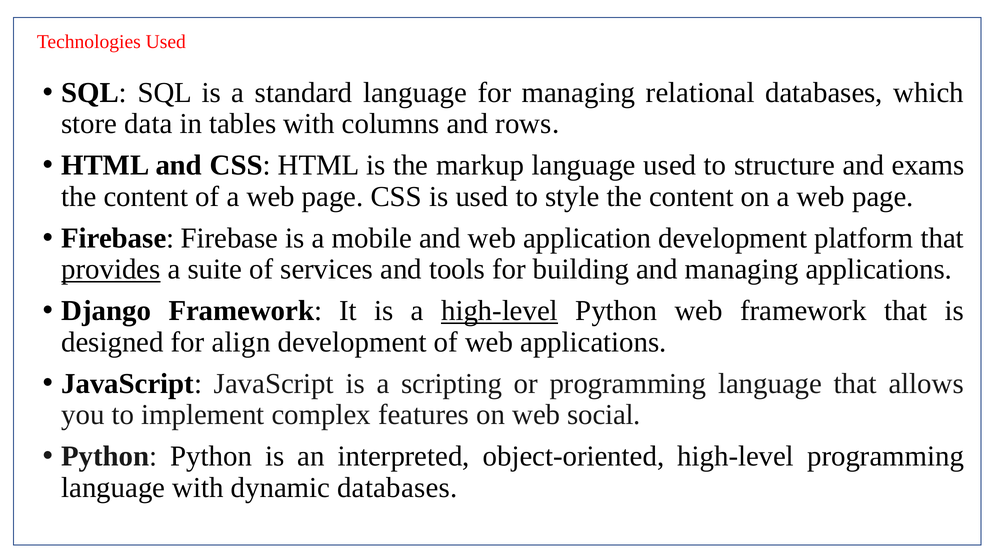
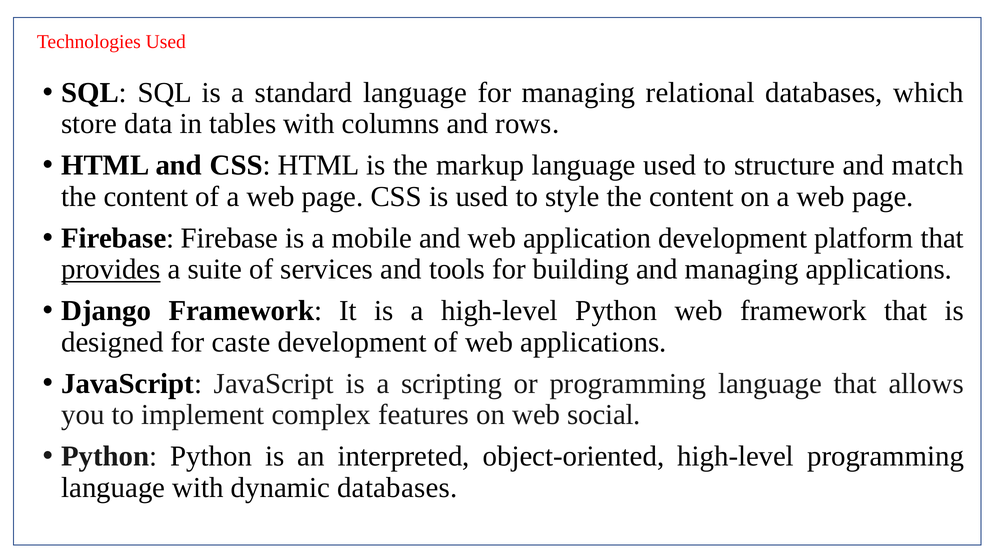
exams: exams -> match (928, 165)
high-level underline: present -> none (500, 311)
align: align -> caste (241, 342)
